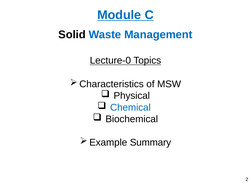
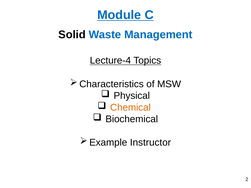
Lecture-0: Lecture-0 -> Lecture-4 (110, 61)
Chemical colour: blue -> orange (130, 108)
Summary: Summary -> Instructor (150, 143)
